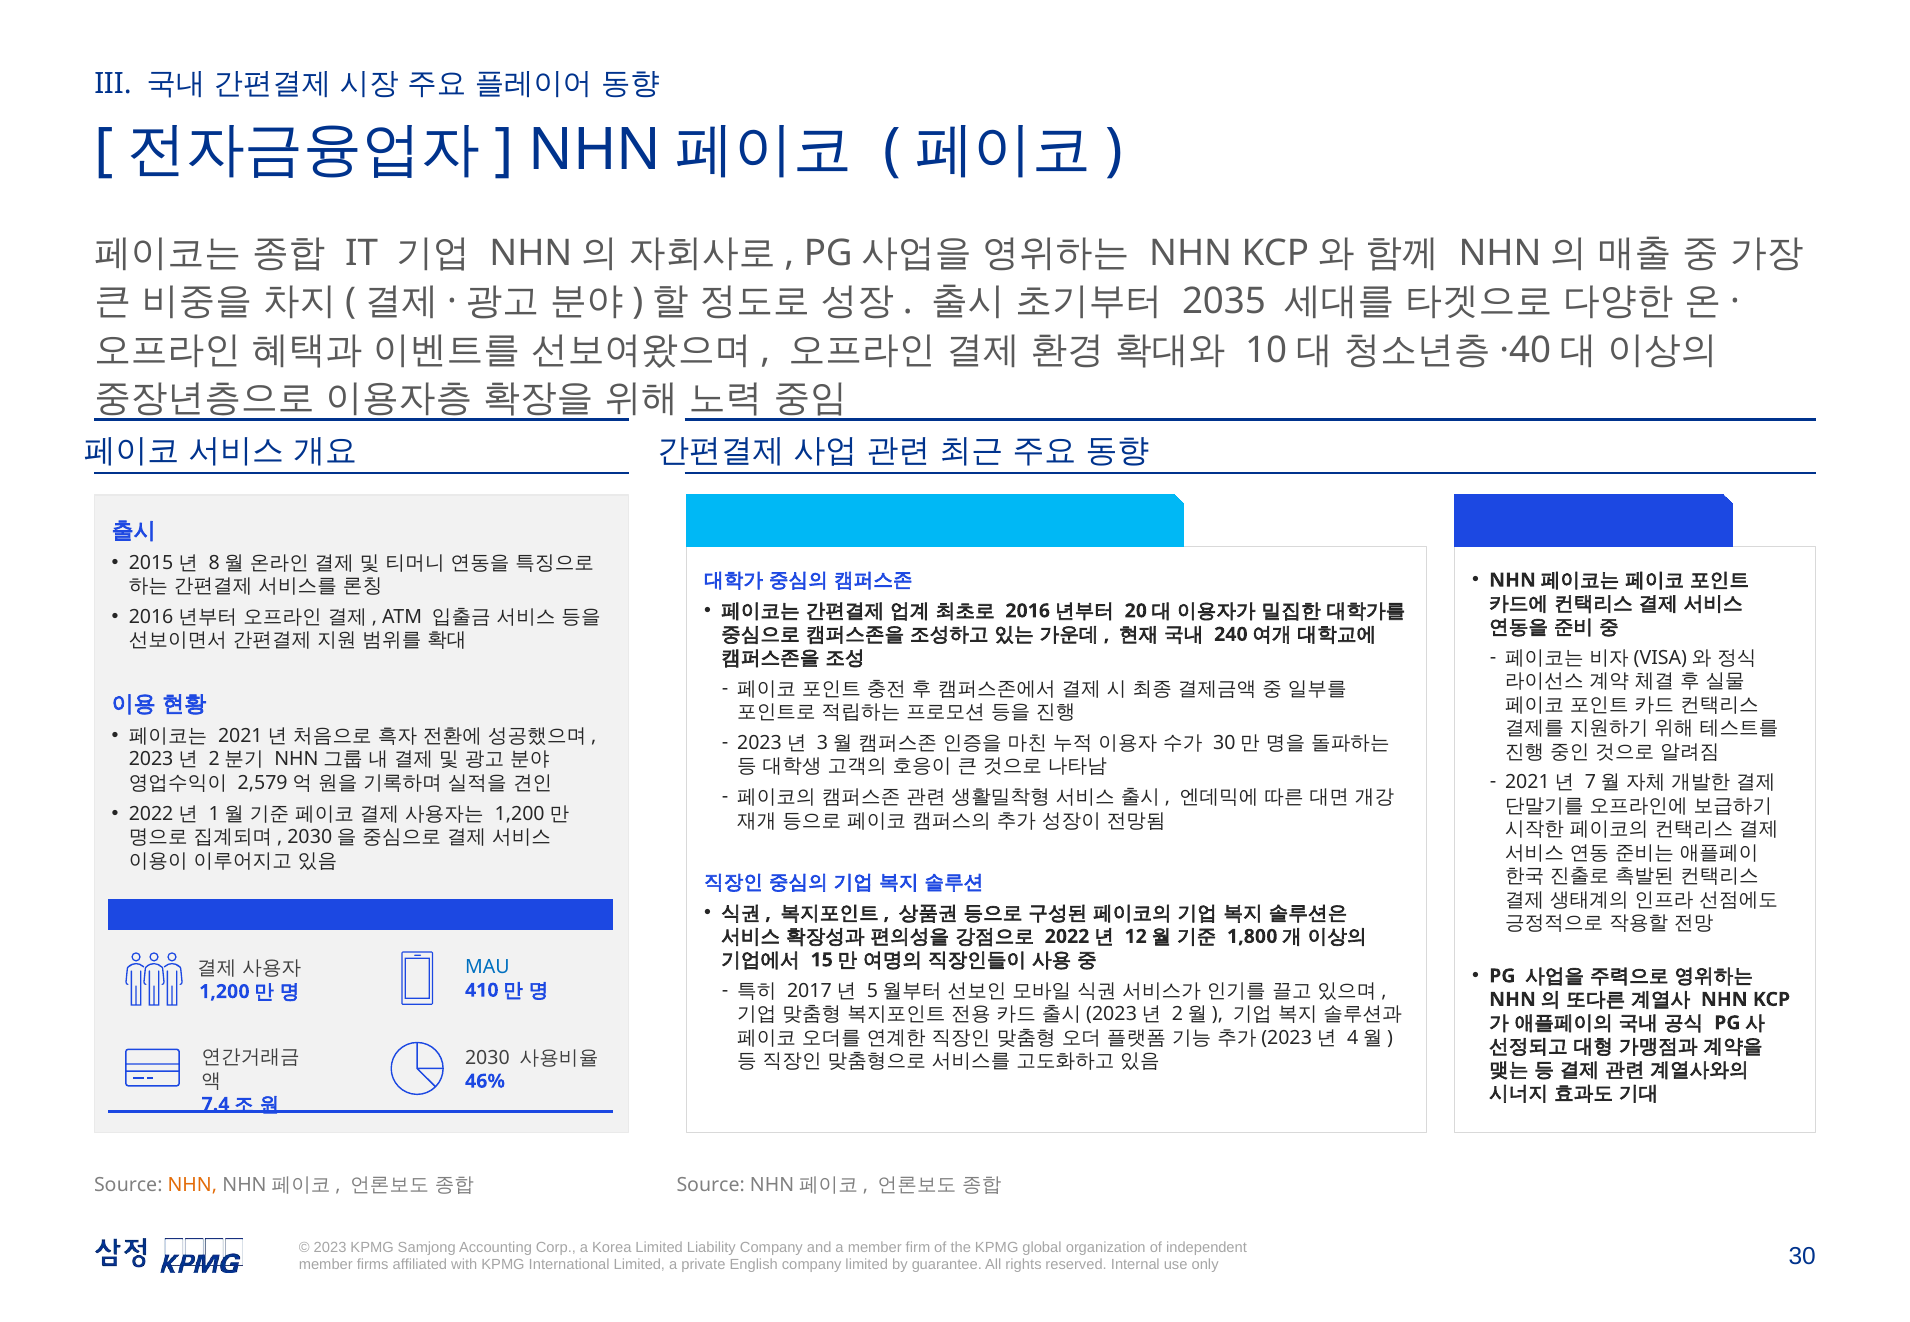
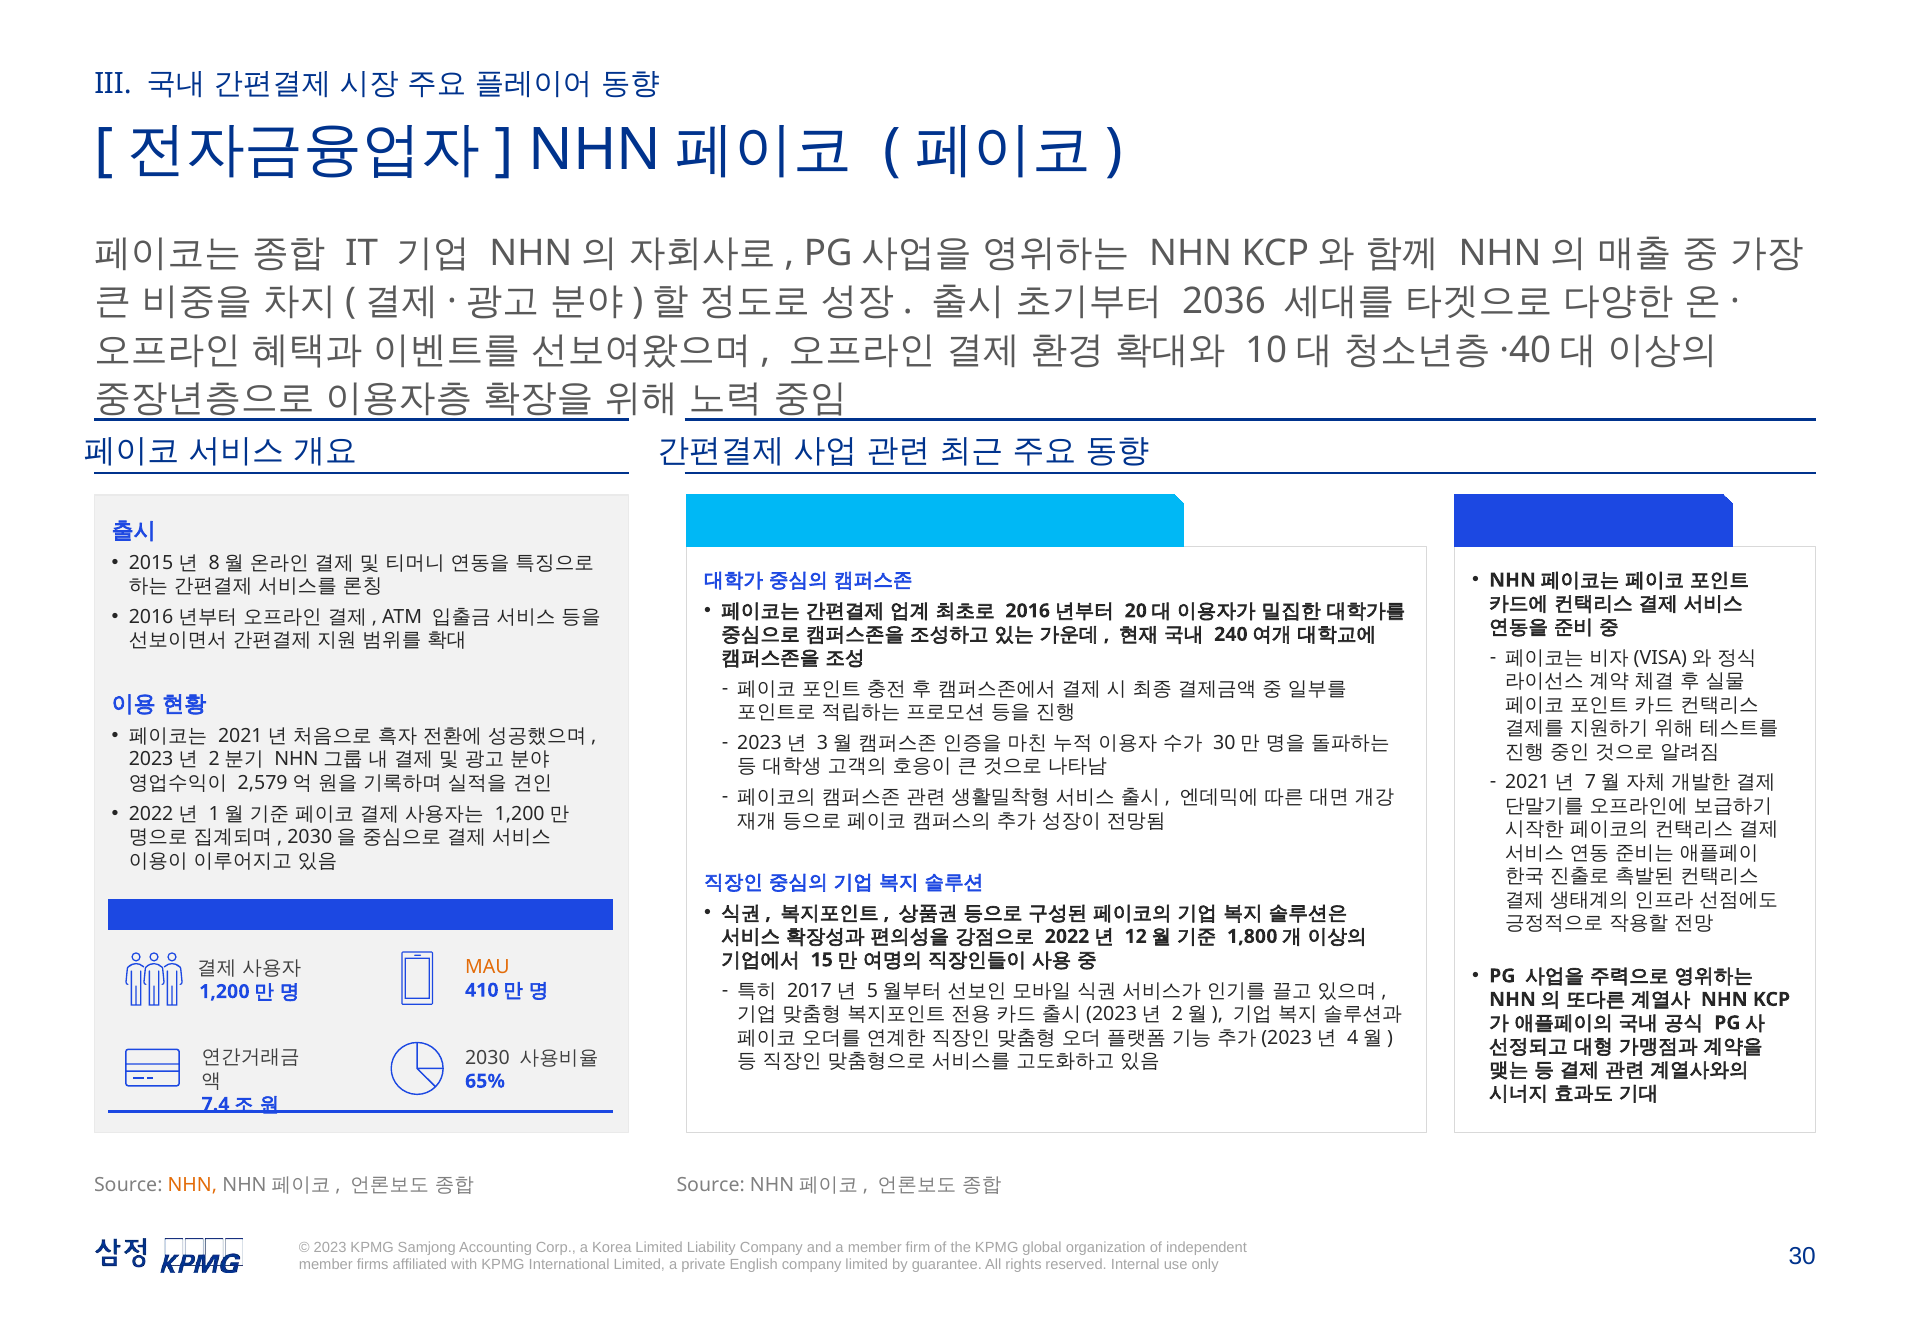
2035: 2035 -> 2036 (1224, 302)
MAU colour: blue -> orange (487, 967)
46%: 46% -> 65% (485, 1081)
